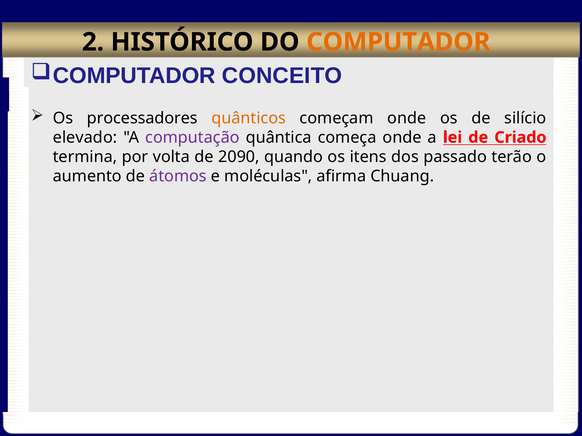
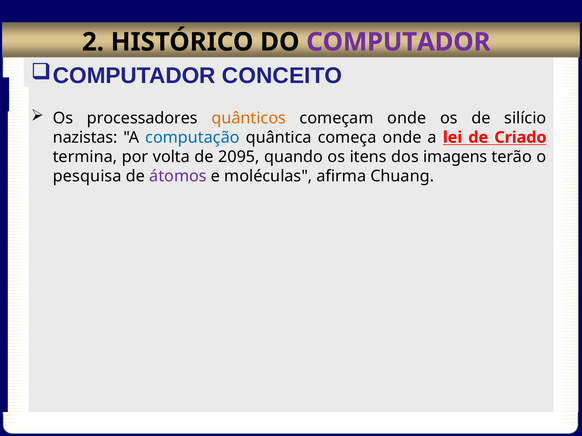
COMPUTADOR colour: orange -> purple (398, 42)
elevado: elevado -> nazistas (85, 138)
computação colour: purple -> blue (192, 138)
2090: 2090 -> 2095 (239, 157)
passado: passado -> imagens (455, 157)
aumento: aumento -> pesquisa (87, 176)
